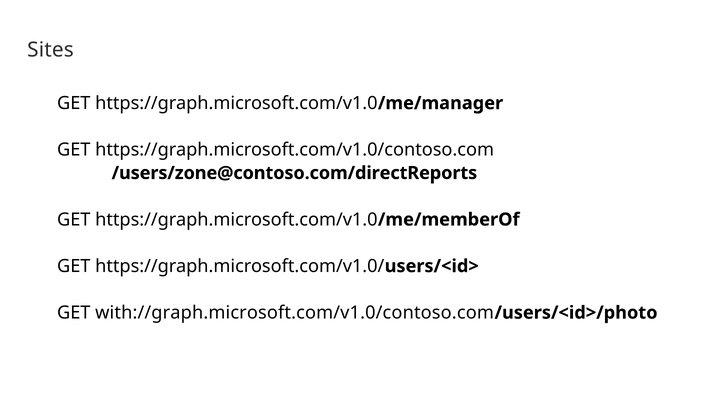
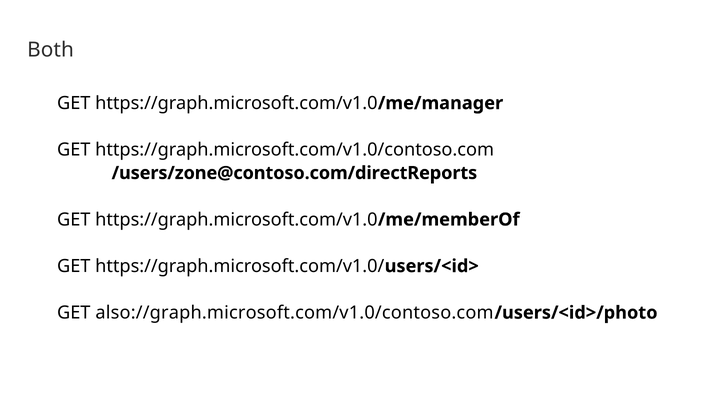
Sites: Sites -> Both (51, 50)
with://graph.microsoft.com/v1.0/contoso.com: with://graph.microsoft.com/v1.0/contoso.com -> also://graph.microsoft.com/v1.0/contoso.com (295, 313)
